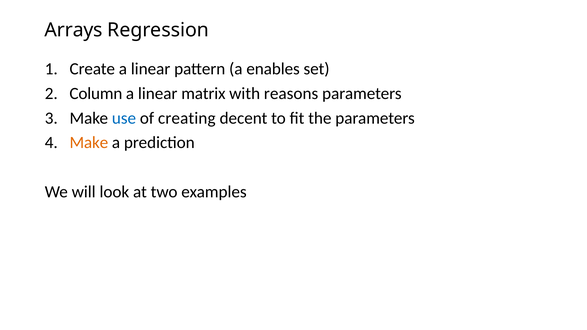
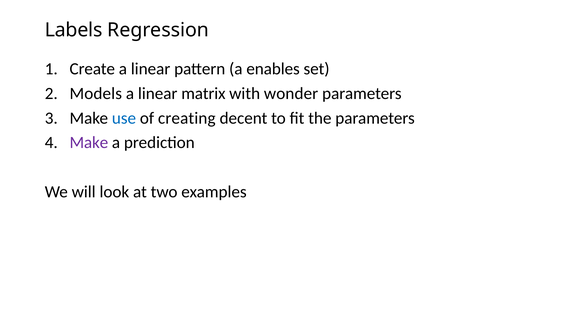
Arrays: Arrays -> Labels (74, 30)
Column: Column -> Models (96, 93)
reasons: reasons -> wonder (291, 93)
Make colour: orange -> purple (89, 143)
